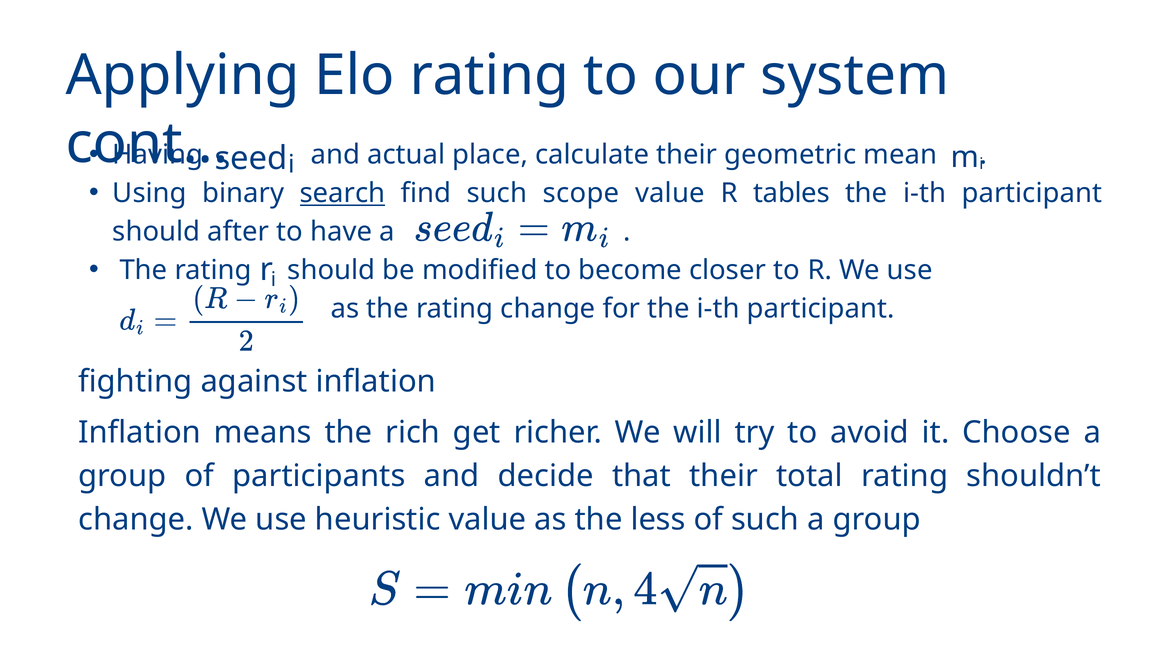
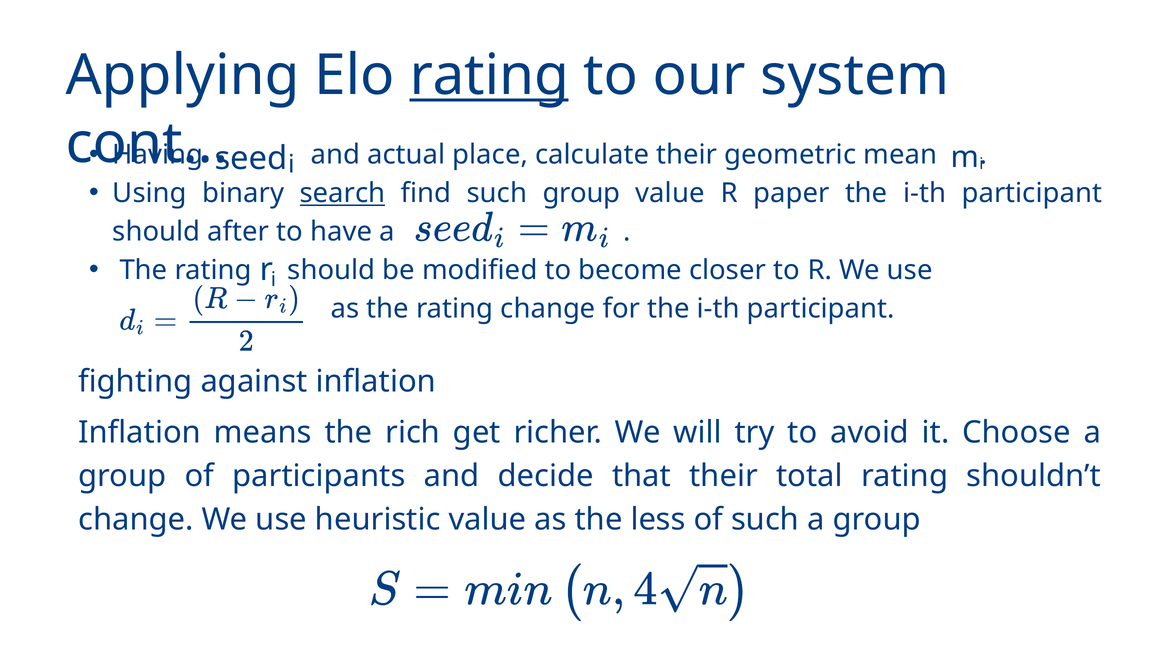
rating underline: none -> present (489, 76)
such scope: scope -> group (581, 193)
tables: tables -> paper (791, 193)
